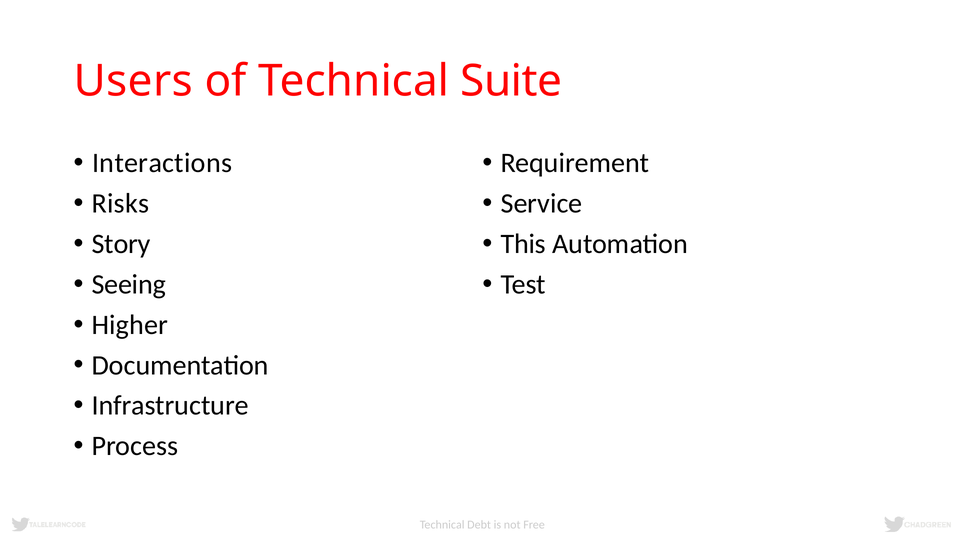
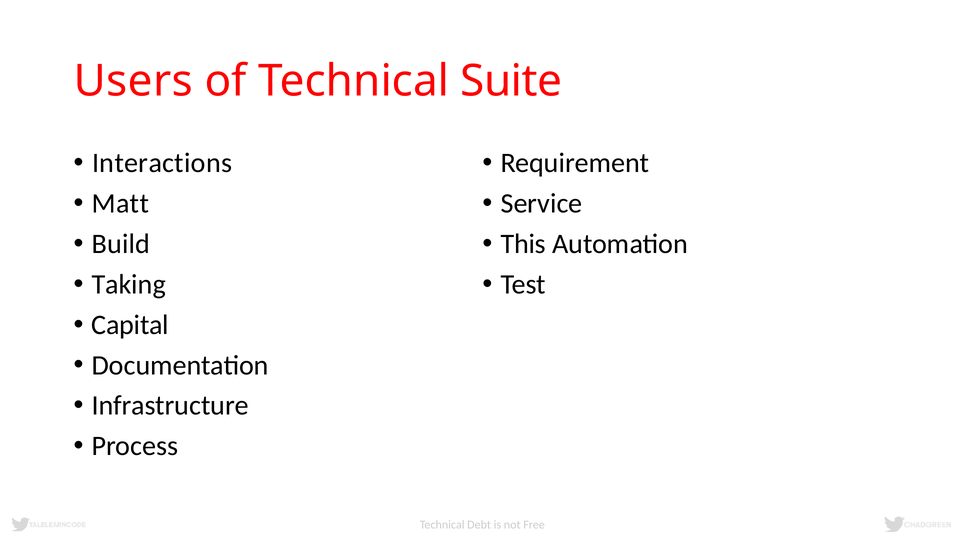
Risks: Risks -> Matt (120, 204)
Story: Story -> Build (121, 244)
Seeing: Seeing -> Taking (129, 284)
Higher: Higher -> Capital (130, 325)
